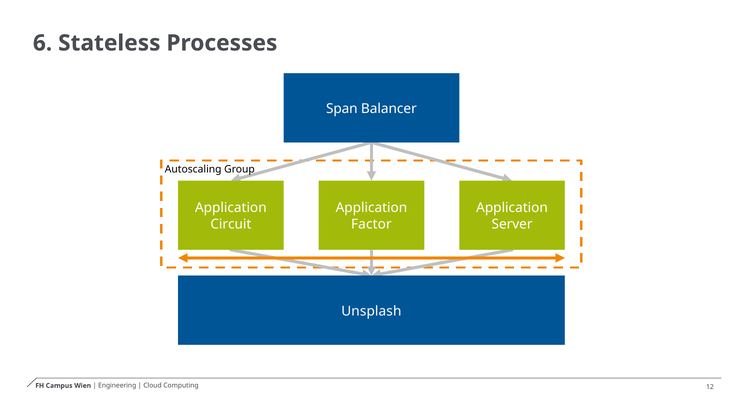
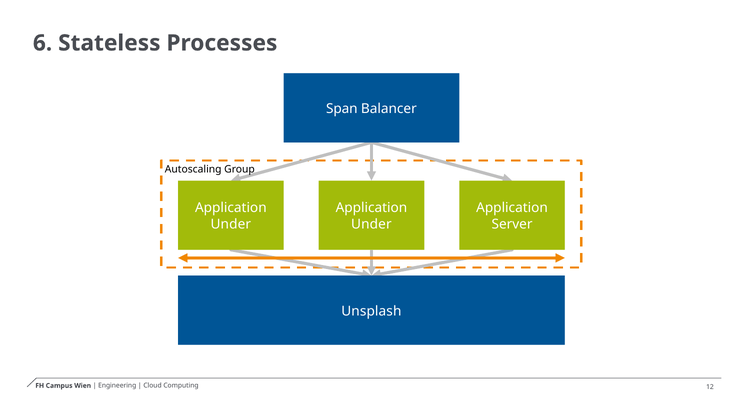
Circuit: Circuit -> Under (231, 224)
Factor: Factor -> Under (371, 224)
